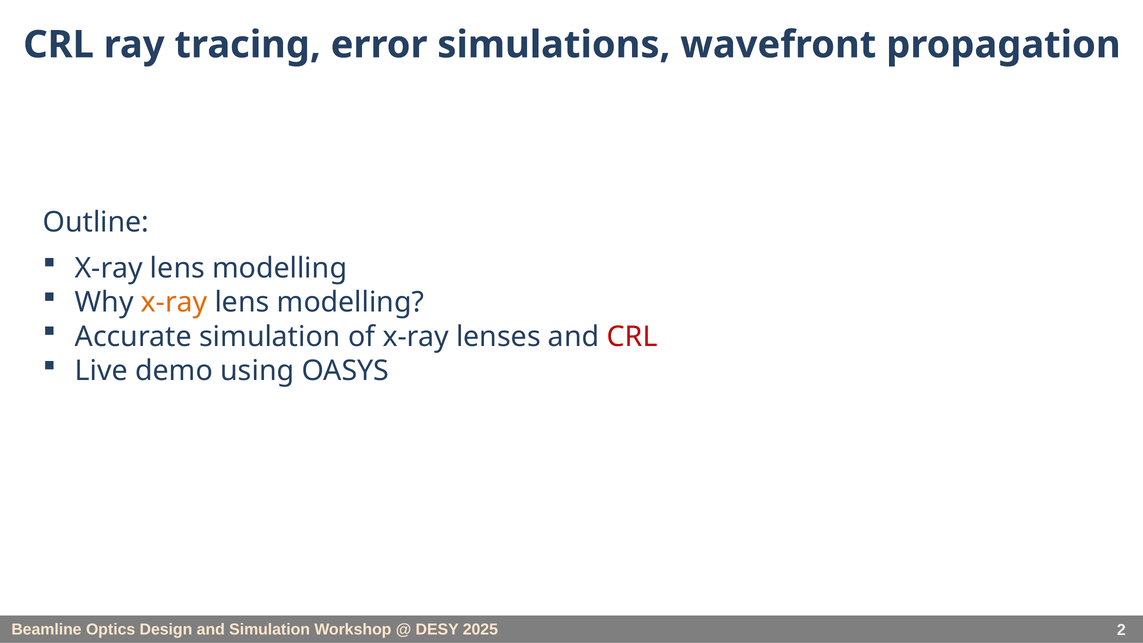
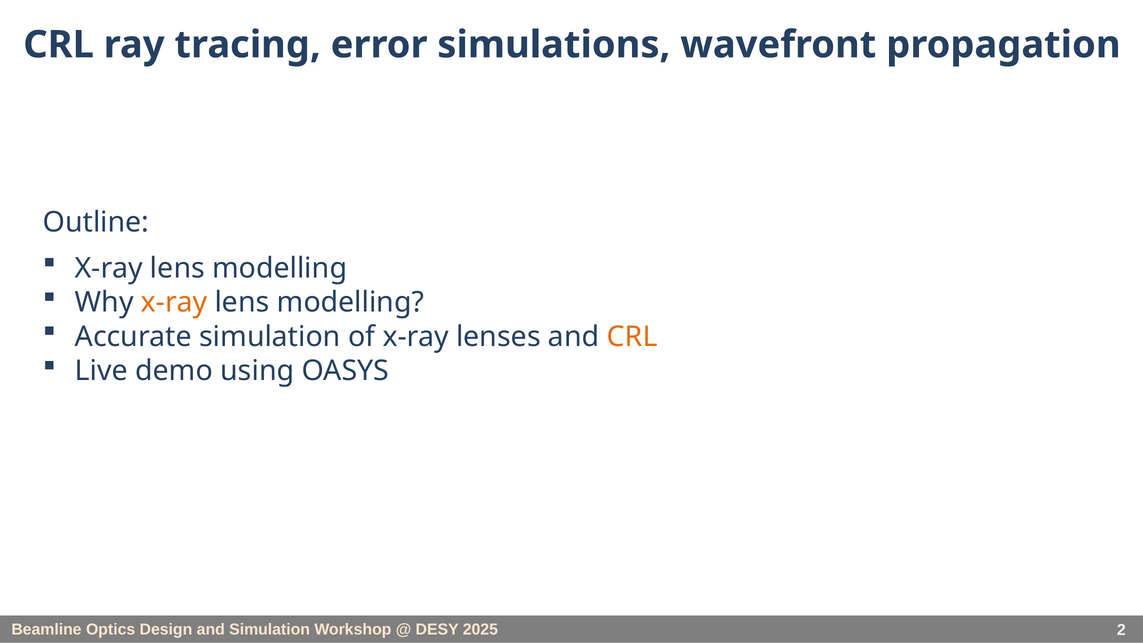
CRL colour: red -> orange (632, 337)
